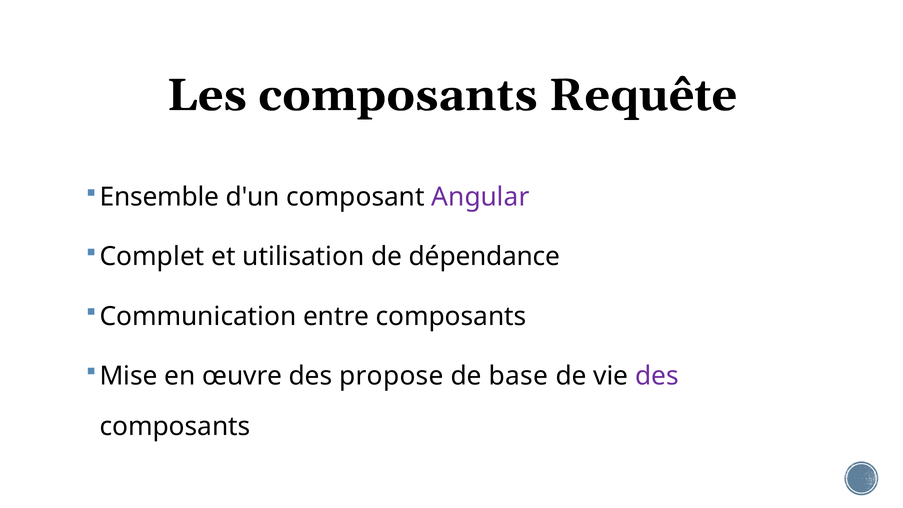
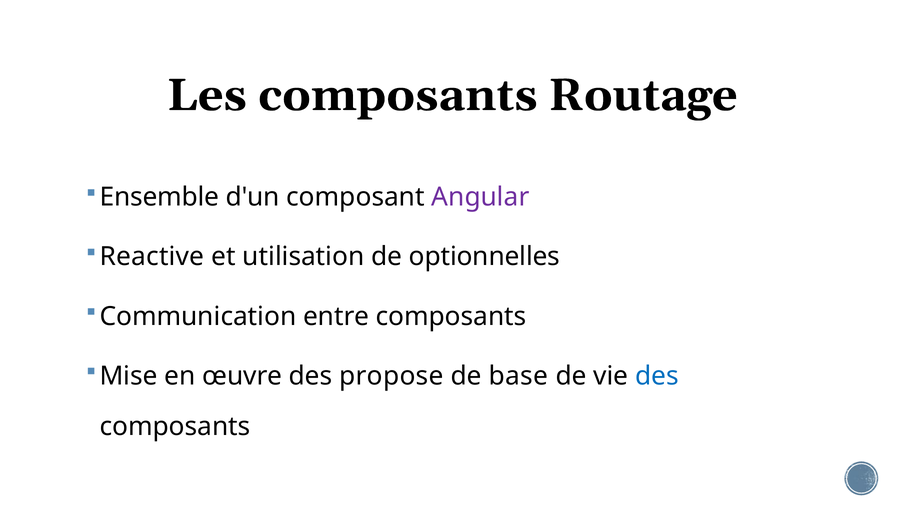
Requête: Requête -> Routage (643, 95)
Complet: Complet -> Reactive (152, 257)
dépendance: dépendance -> optionnelles (484, 257)
des colour: purple -> blue (657, 376)
